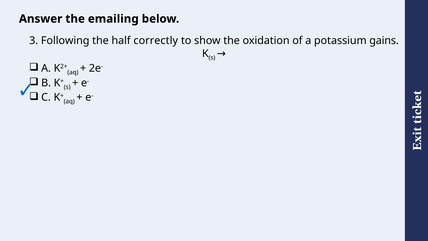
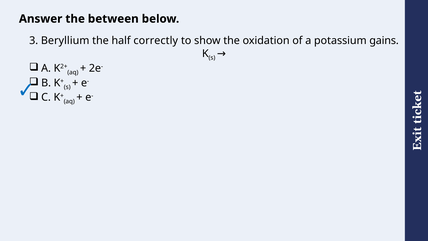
emailing: emailing -> between (113, 19)
Following: Following -> Beryllium (65, 41)
